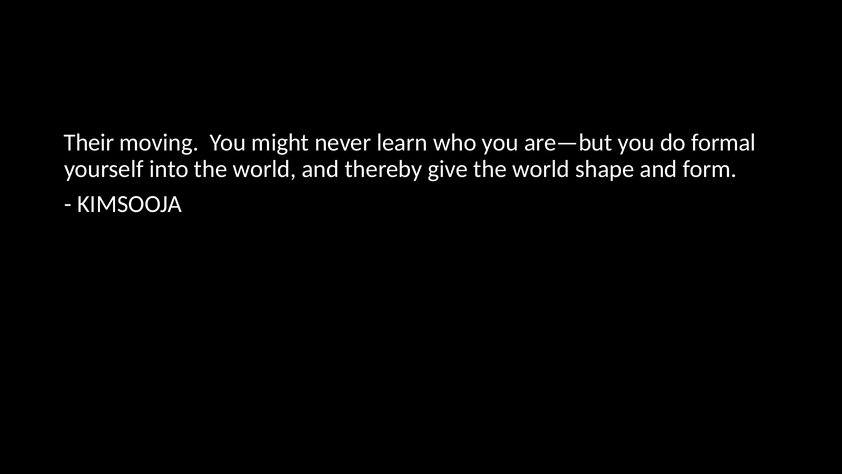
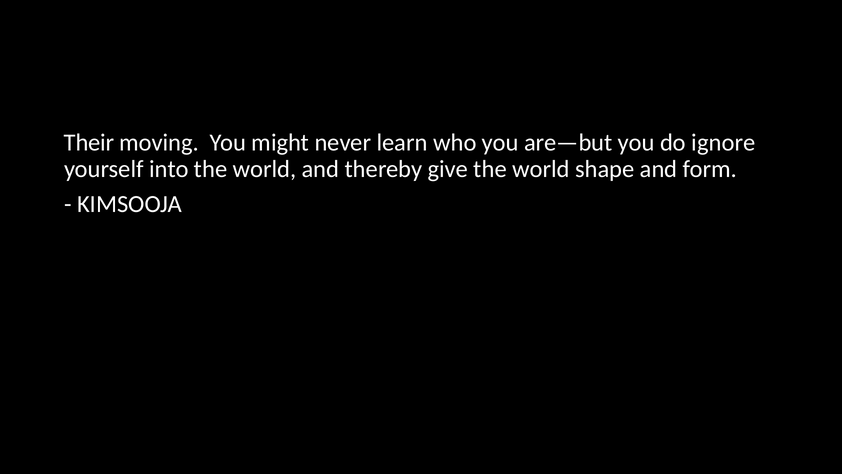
formal: formal -> ignore (723, 142)
